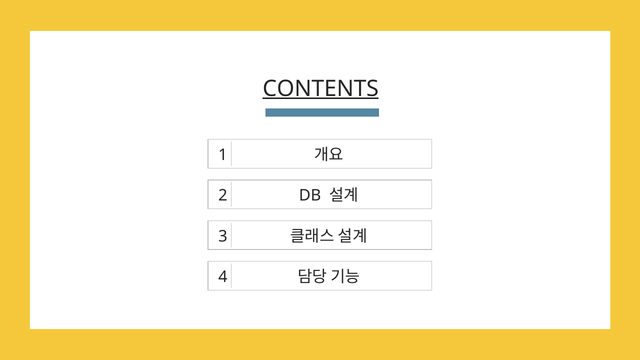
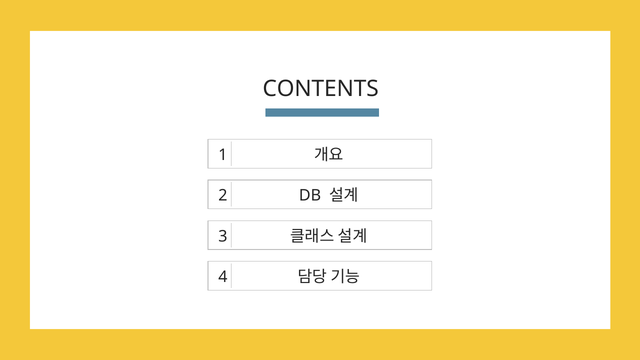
CONTENTS underline: present -> none (321, 89)
